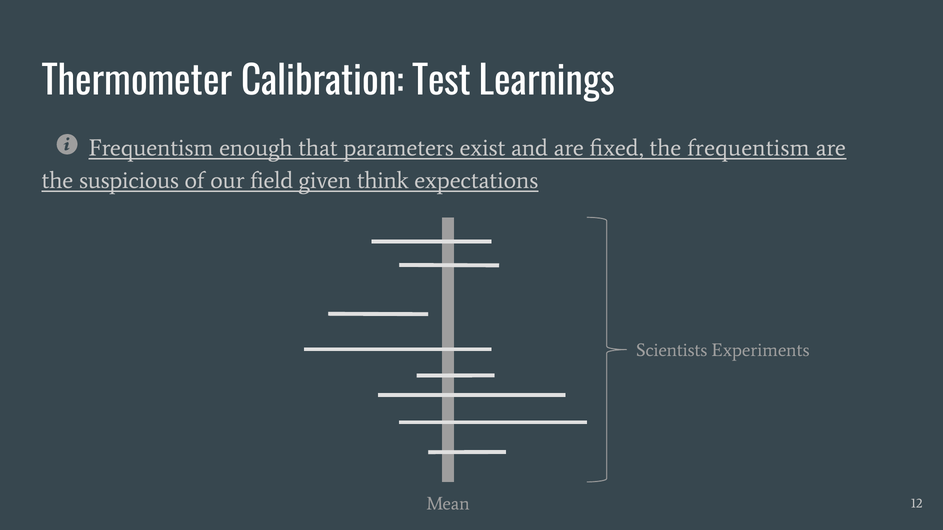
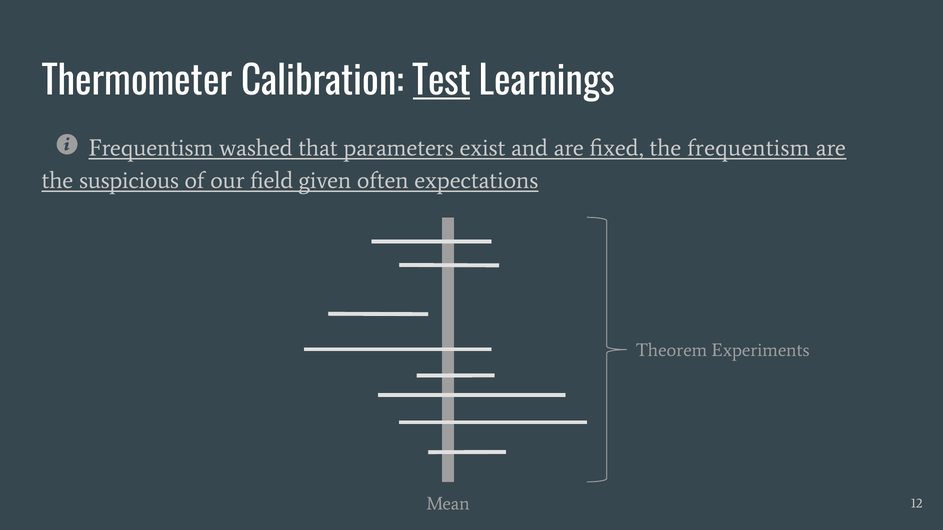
Test underline: none -> present (442, 82)
enough: enough -> washed (256, 148)
think: think -> often (383, 181)
Scientists: Scientists -> Theorem (672, 351)
